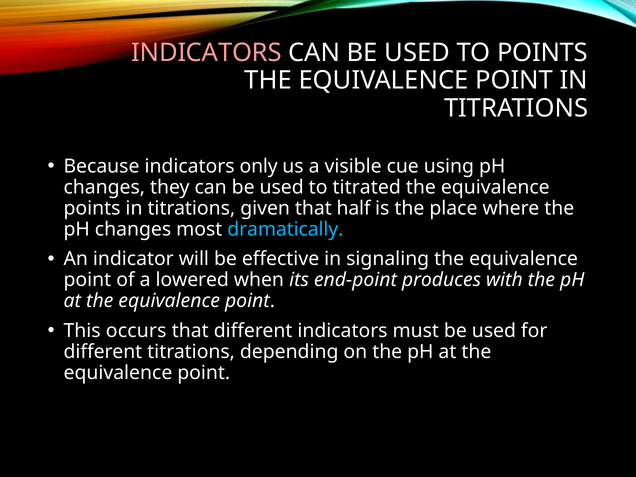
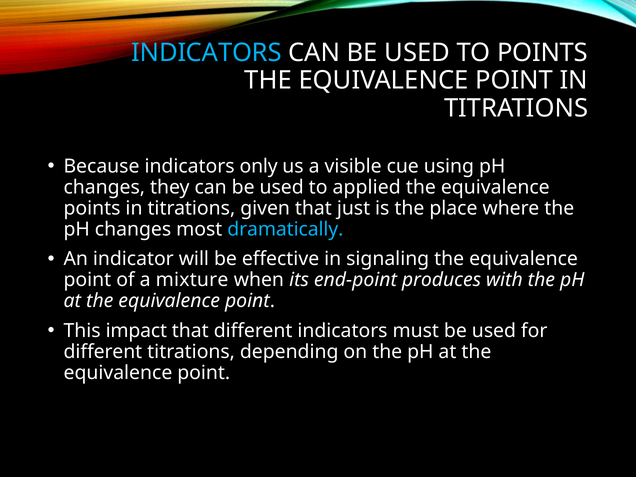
INDICATORS colour: pink -> light blue (206, 53)
titrated: titrated -> applied (367, 187)
half: half -> just (354, 208)
lowered: lowered -> mixture (192, 280)
occurs: occurs -> impact (136, 331)
